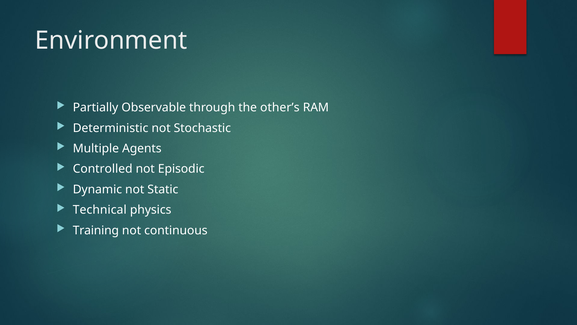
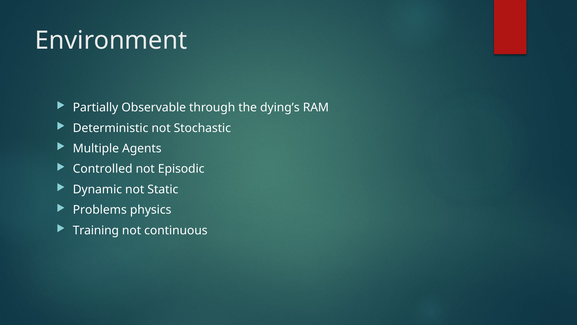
other’s: other’s -> dying’s (280, 107)
Technical: Technical -> Problems (100, 210)
